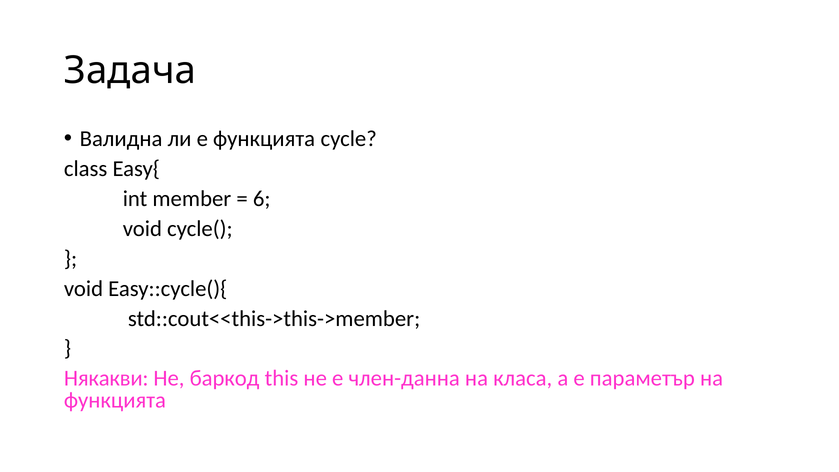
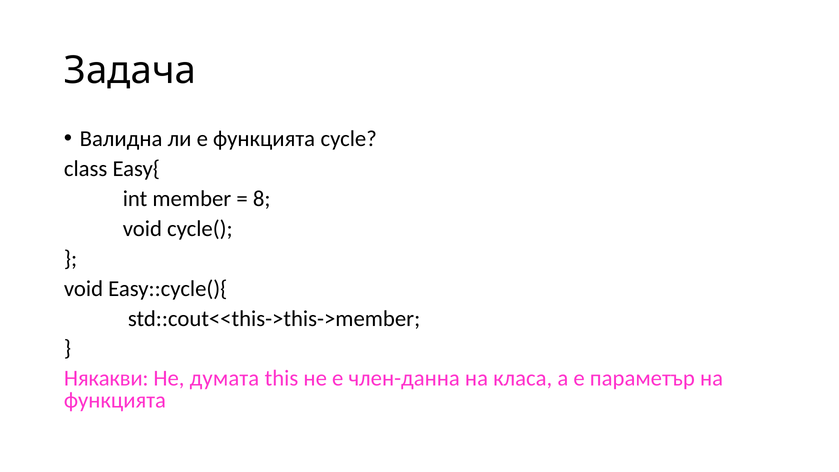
6: 6 -> 8 (262, 199)
баркод: баркод -> думата (224, 378)
